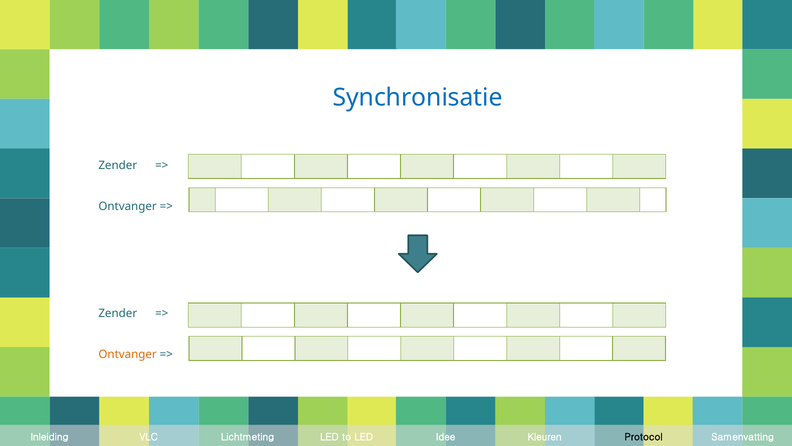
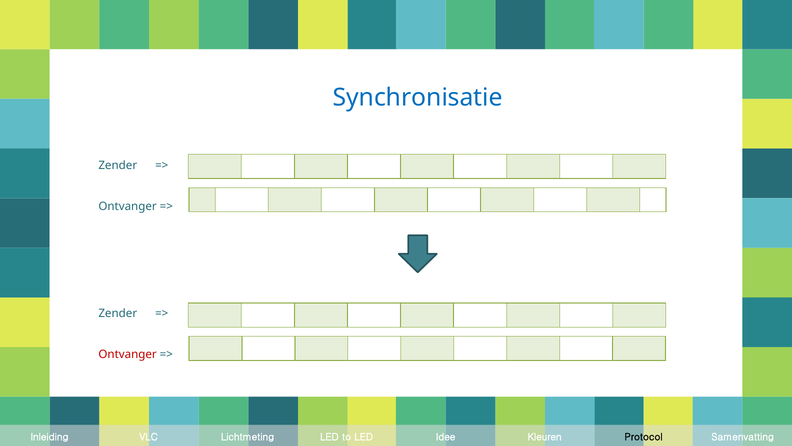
Ontvanger colour: orange -> red (128, 354)
